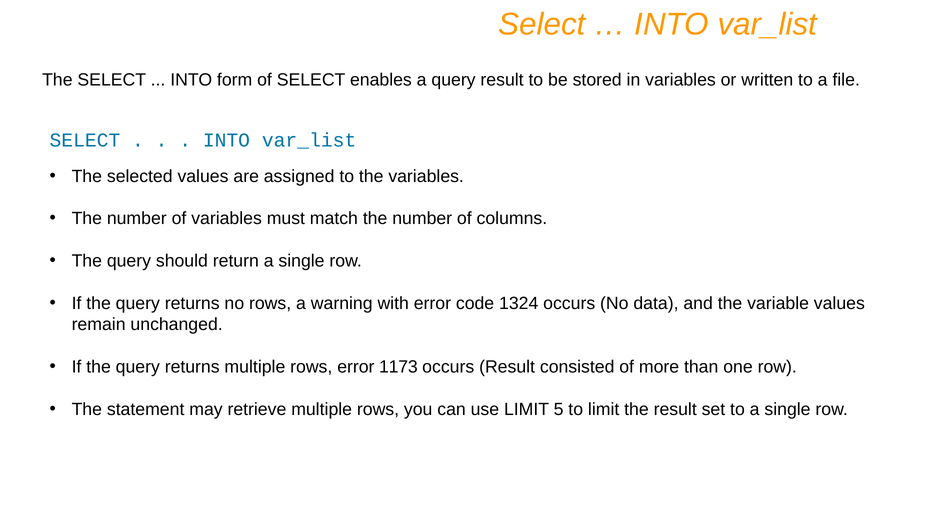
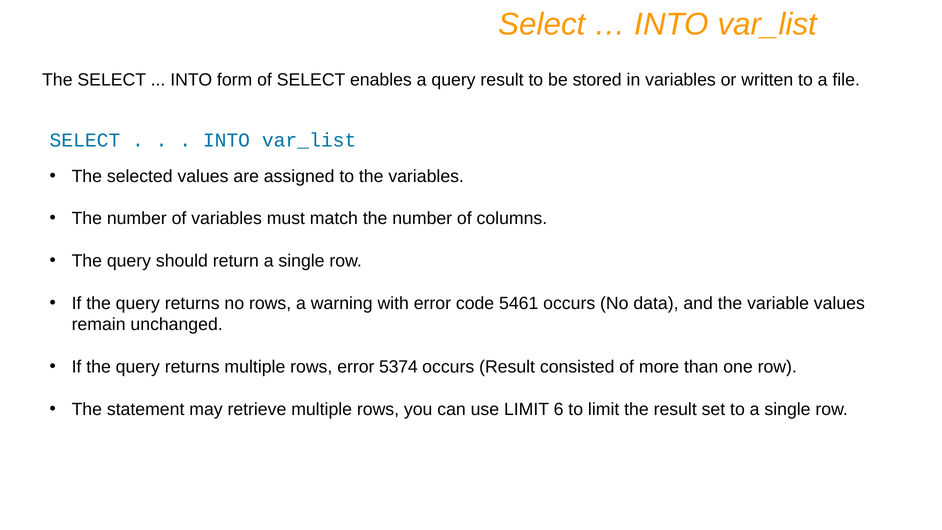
1324: 1324 -> 5461 (519, 303)
1173: 1173 -> 5374 (398, 367)
5: 5 -> 6 (559, 409)
